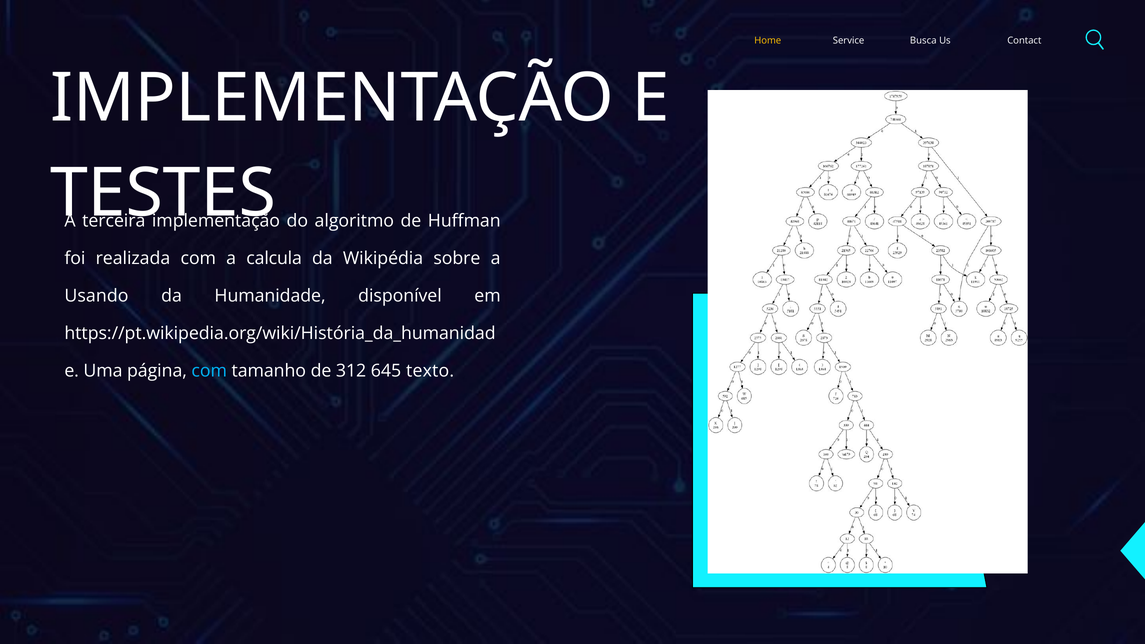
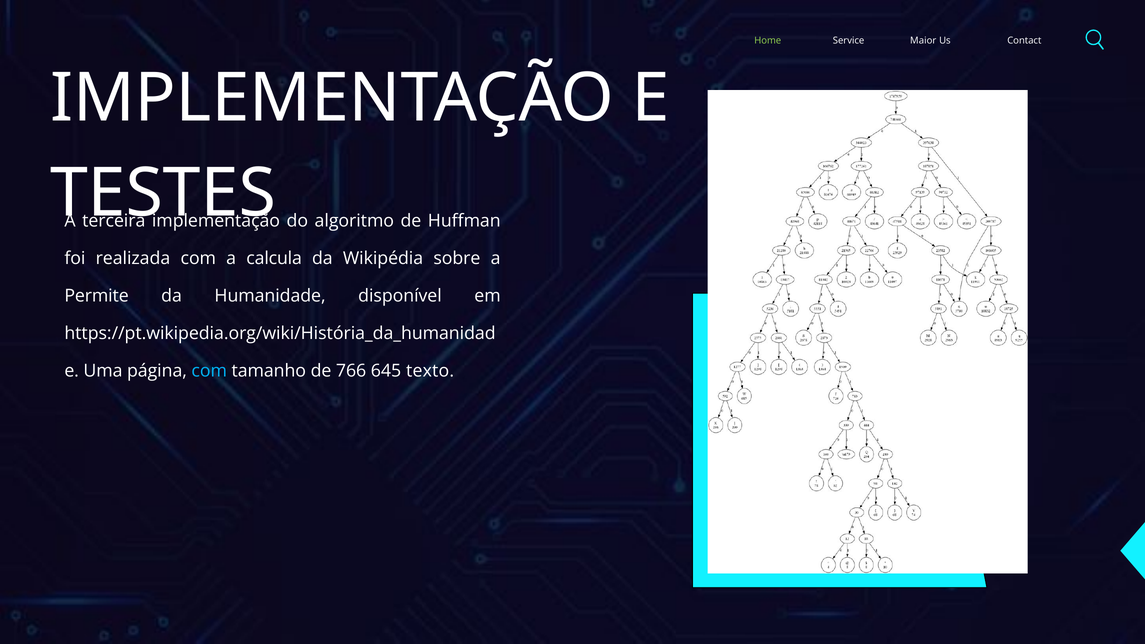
Home colour: yellow -> light green (768, 41)
Busca: Busca -> Maior (923, 41)
Usando: Usando -> Permite (97, 296)
312: 312 -> 766 (351, 371)
